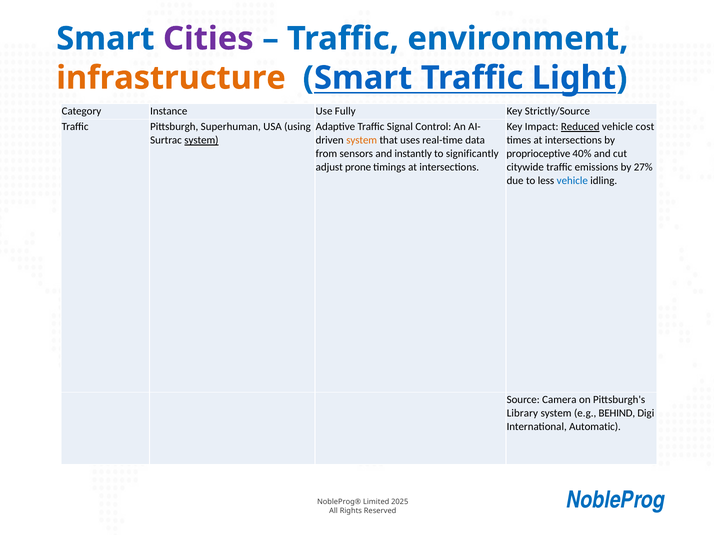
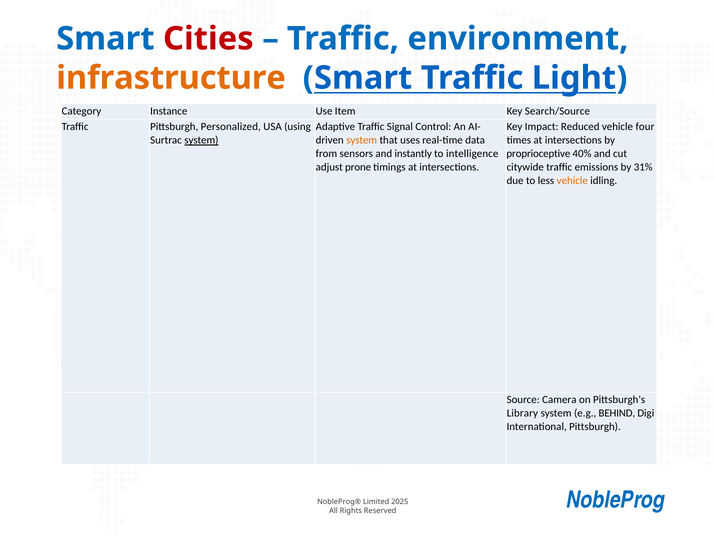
Cities colour: purple -> red (208, 39)
Fully: Fully -> Item (345, 111)
Strictly/Source: Strictly/Source -> Search/Source (557, 111)
Superhuman: Superhuman -> Personalized (231, 127)
Reduced underline: present -> none (580, 127)
cost: cost -> four (645, 127)
significantly: significantly -> intelligence (472, 154)
27%: 27% -> 31% (643, 167)
vehicle colour: blue -> orange (572, 181)
International Automatic: Automatic -> Pittsburgh (595, 427)
